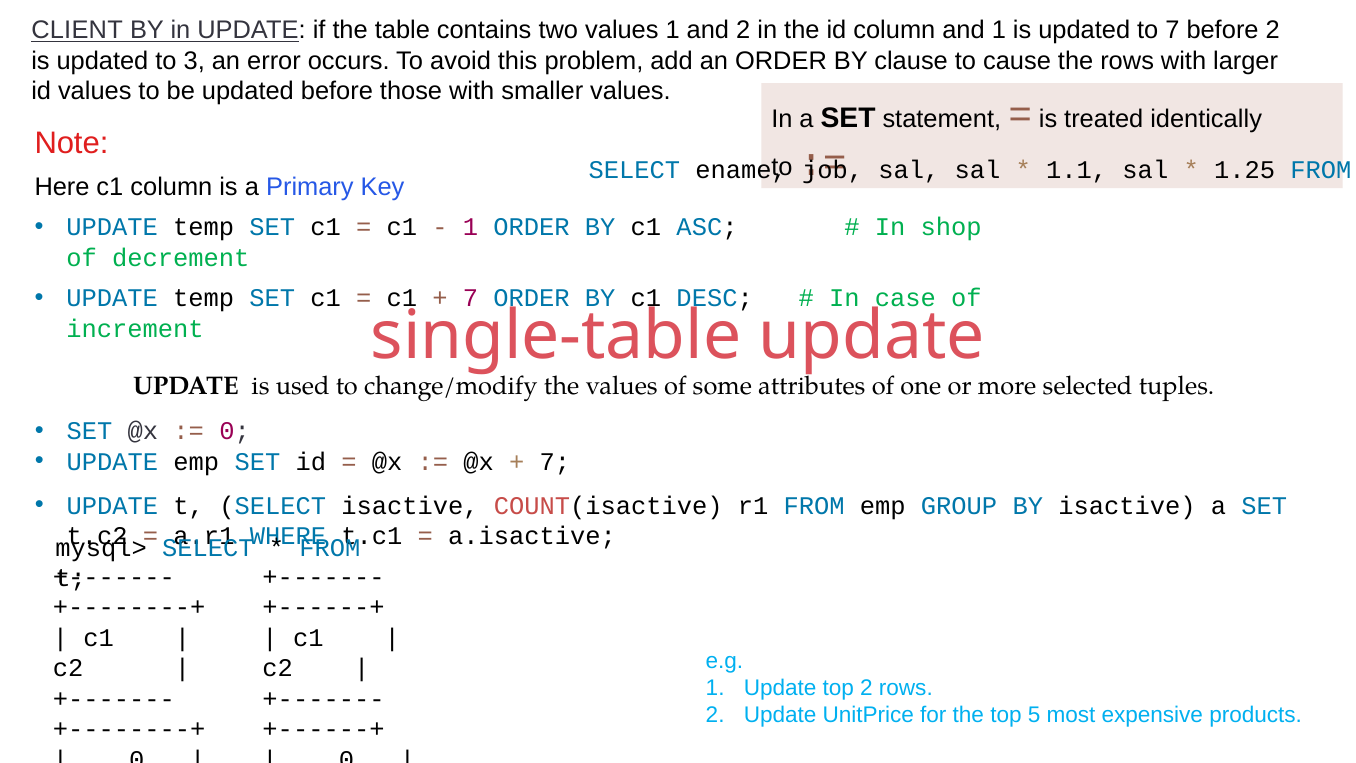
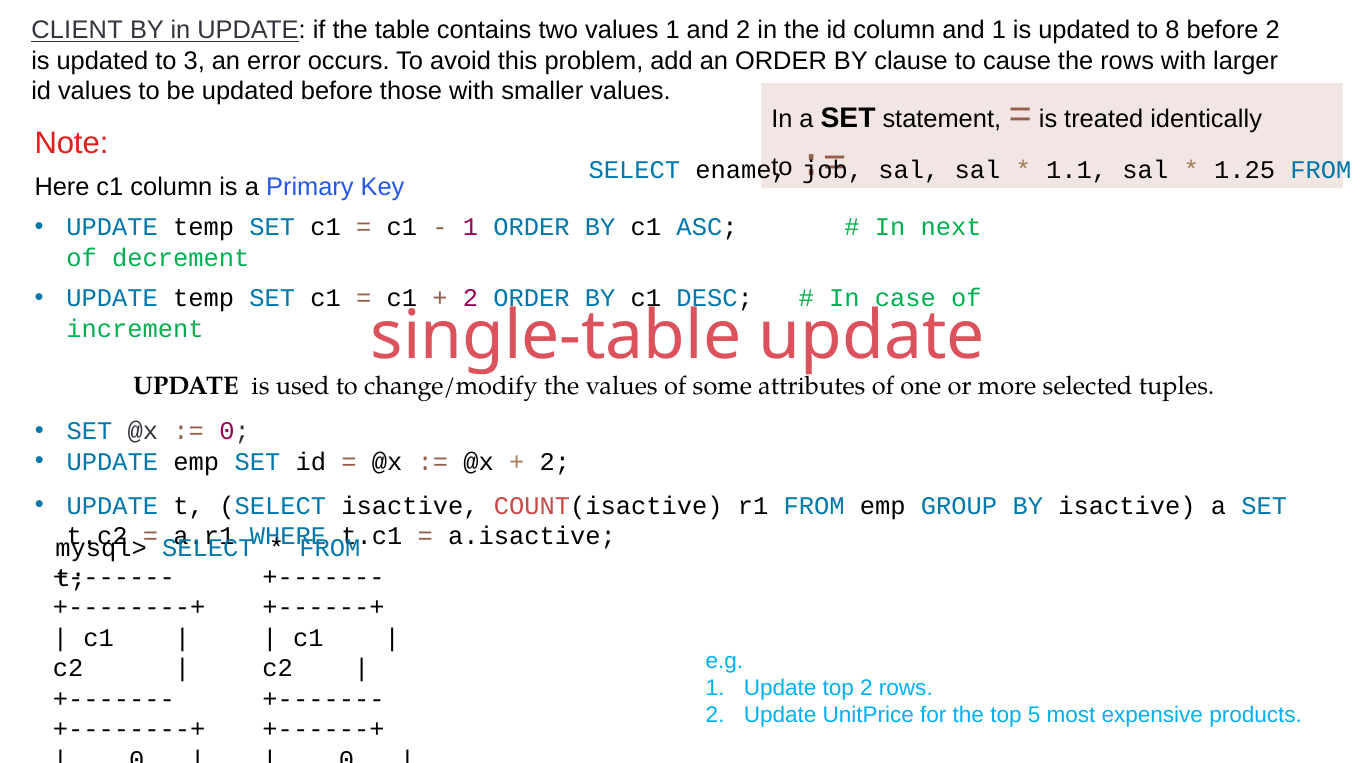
to 7: 7 -> 8 (1172, 30)
shop: shop -> next (951, 227)
7: 7 -> 2 (471, 298)
7: 7 -> 2 (555, 462)
